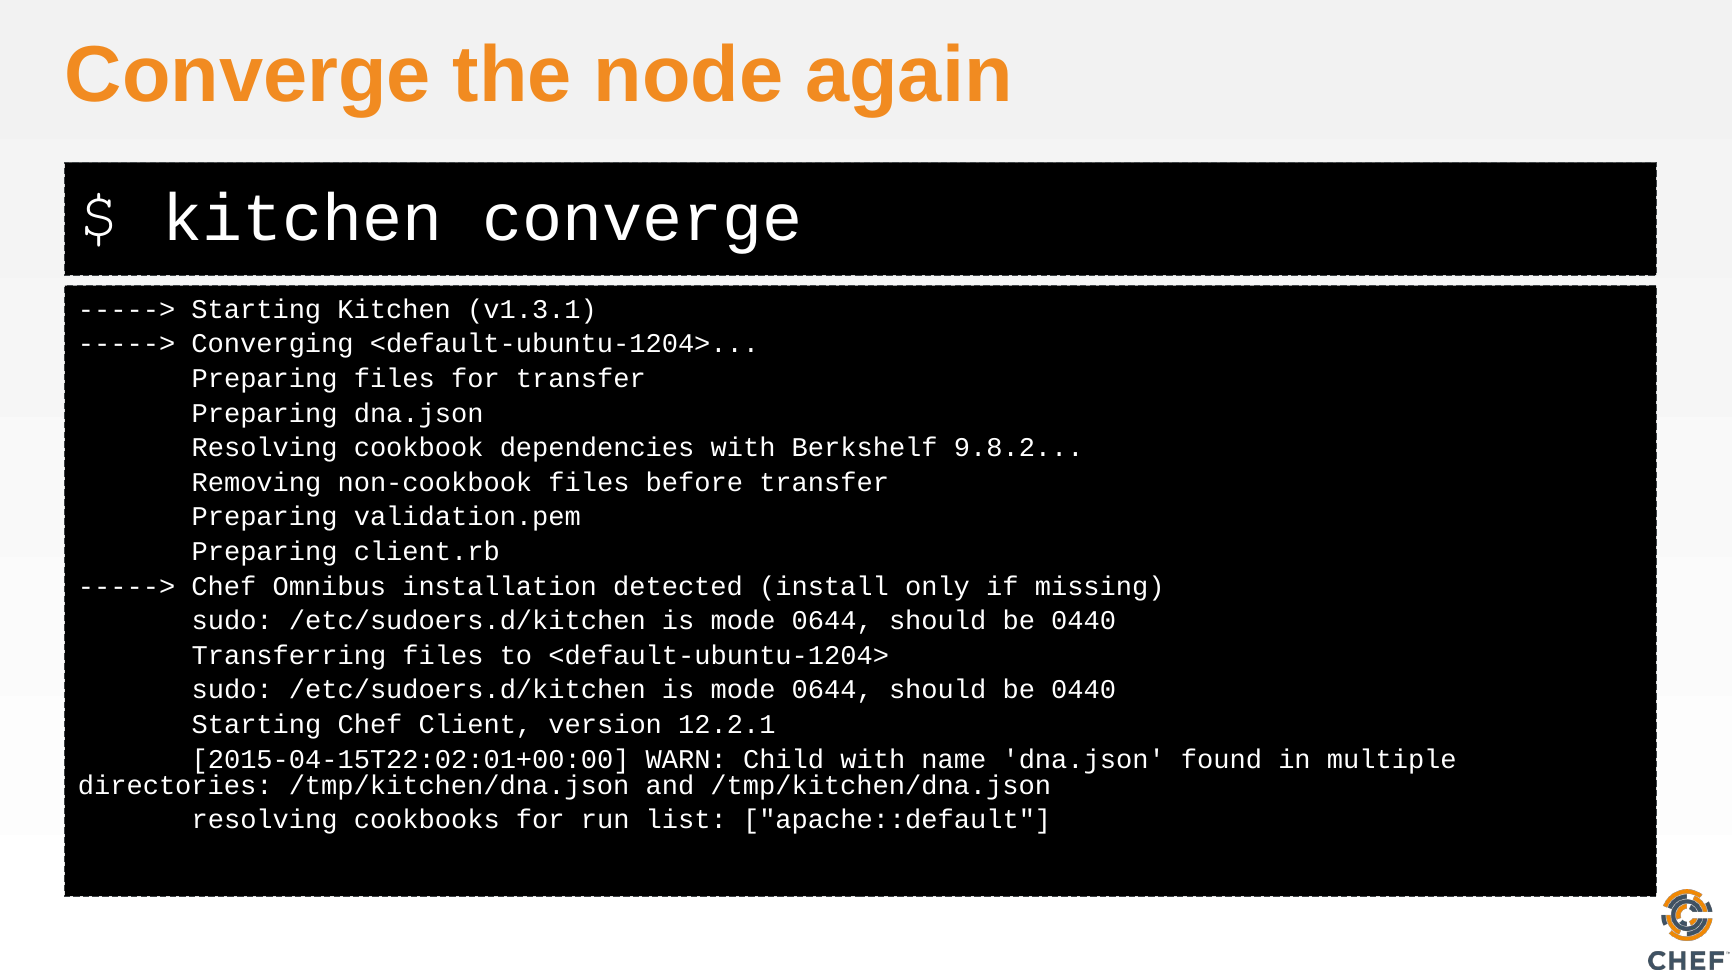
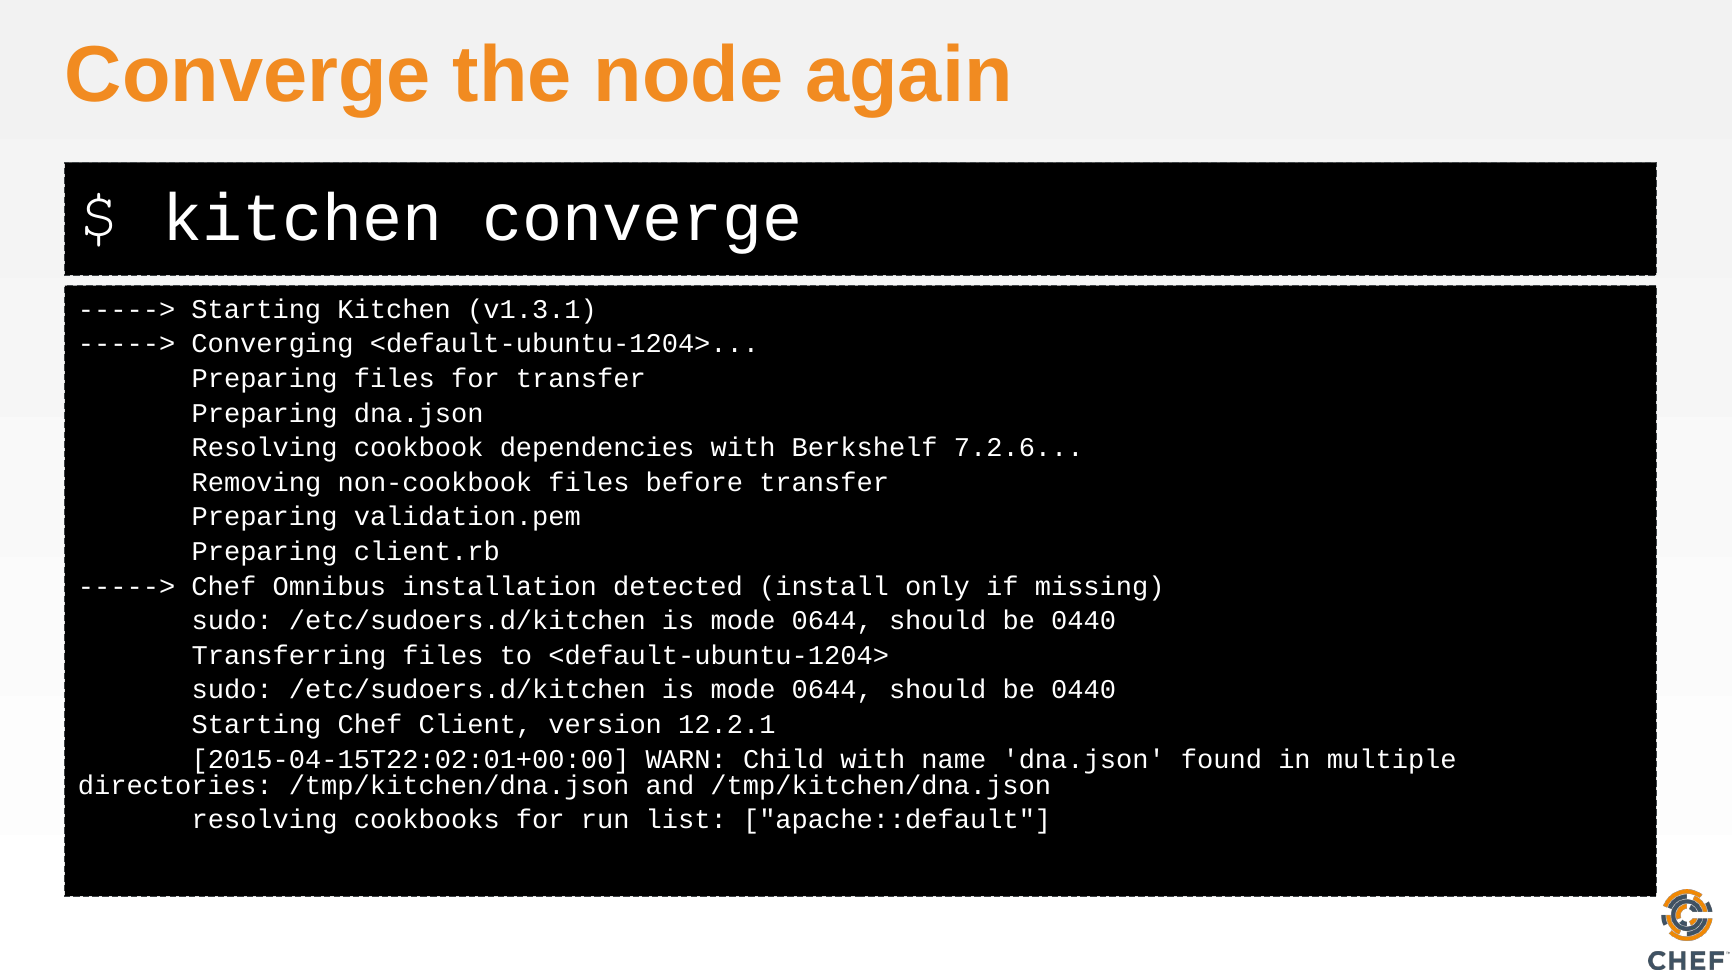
9.8.2: 9.8.2 -> 7.2.6 (1019, 448)
